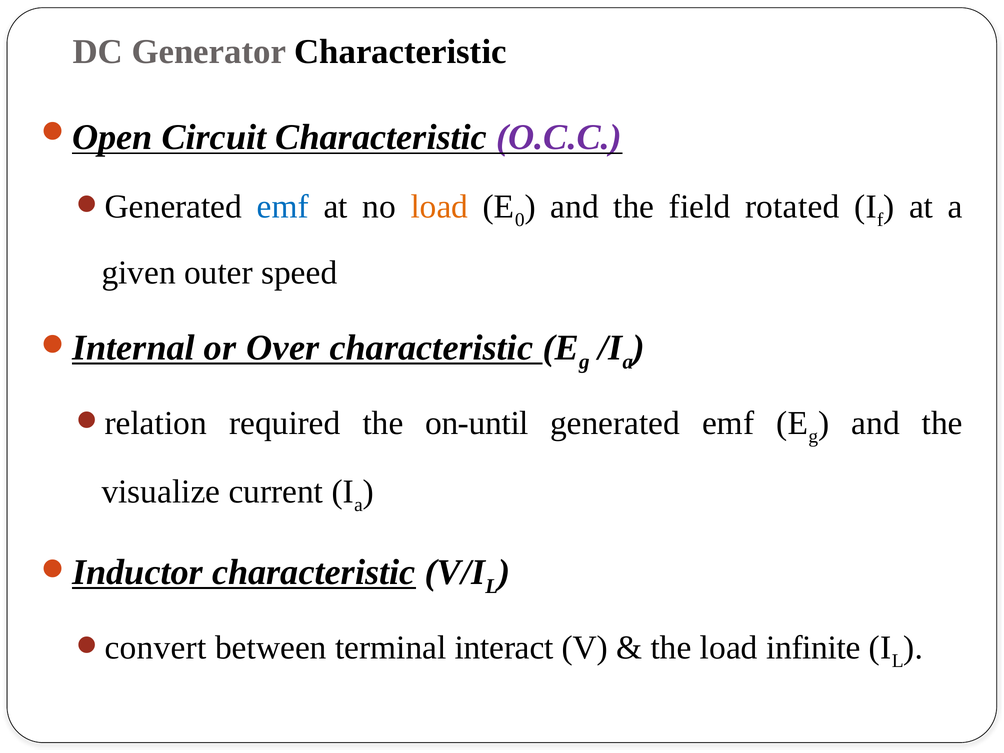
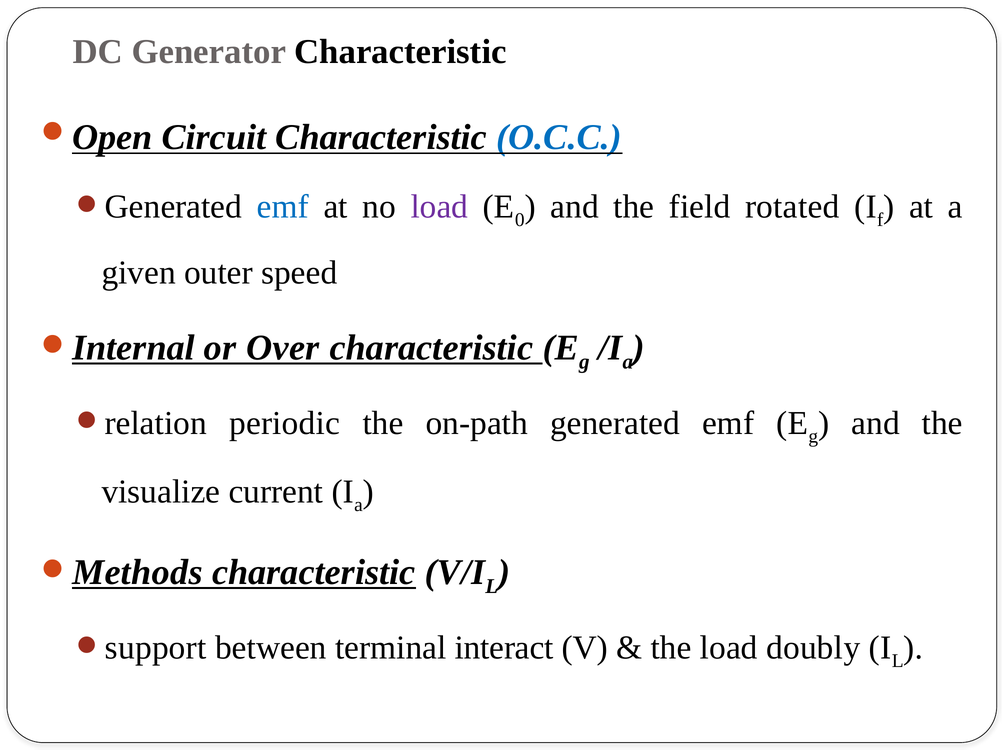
O.C.C colour: purple -> blue (559, 137)
load colour: orange -> purple (439, 207)
required: required -> periodic (285, 423)
on-until: on-until -> on-path (477, 423)
Inductor: Inductor -> Methods (137, 572)
convert: convert -> support (156, 648)
infinite: infinite -> doubly (813, 648)
